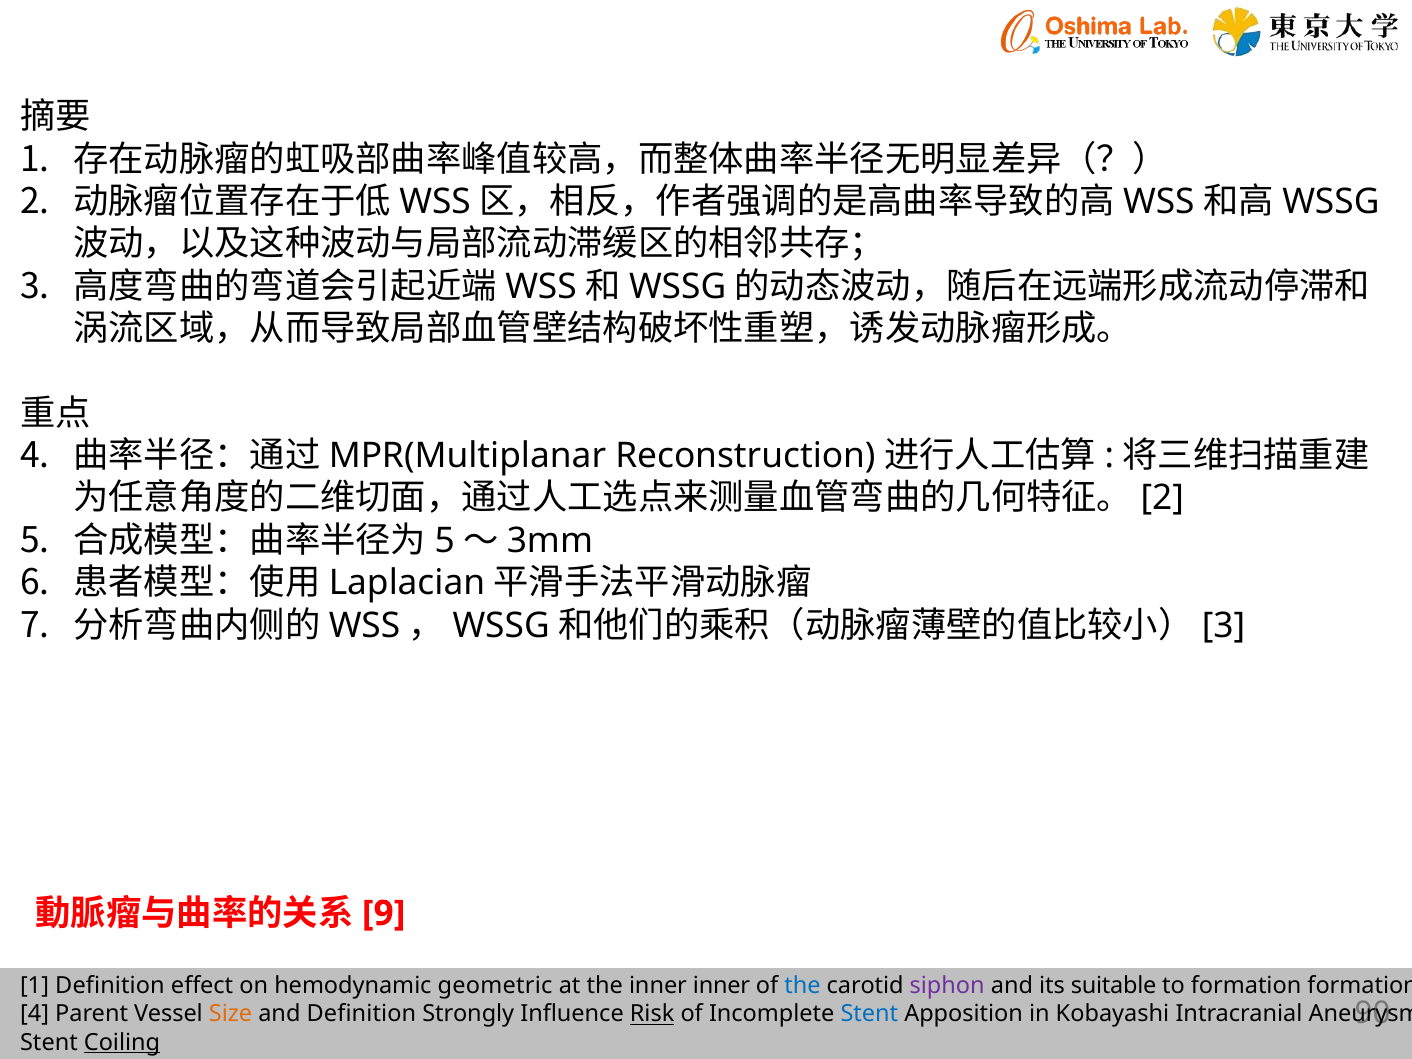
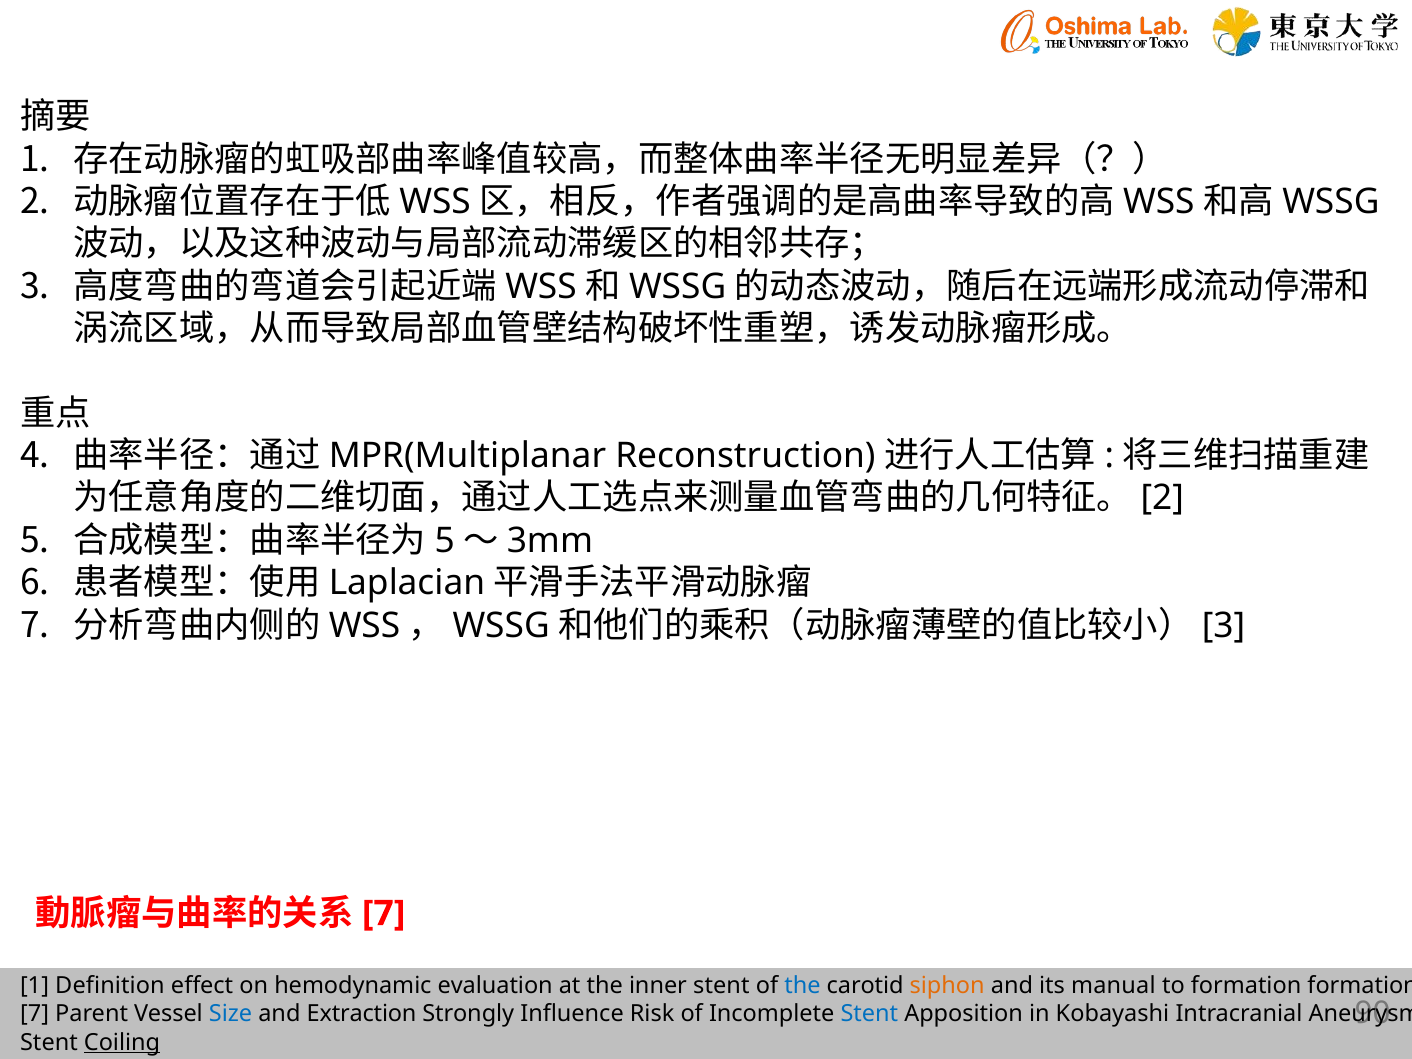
9: 9 -> 7 (384, 913)
geometric: geometric -> evaluation (495, 986)
inner inner: inner -> stent (721, 986)
siphon colour: purple -> orange (947, 986)
suitable: suitable -> manual (1113, 986)
4: 4 -> 7 (35, 1014)
Size colour: orange -> blue (231, 1014)
and Definition: Definition -> Extraction (362, 1014)
Risk underline: present -> none (652, 1014)
